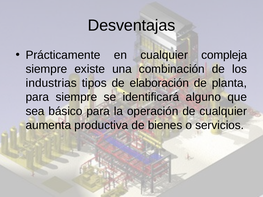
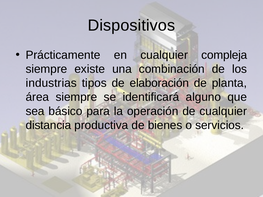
Desventajas: Desventajas -> Dispositivos (131, 25)
para: para -> área (37, 97)
aumenta: aumenta -> distancia (48, 125)
